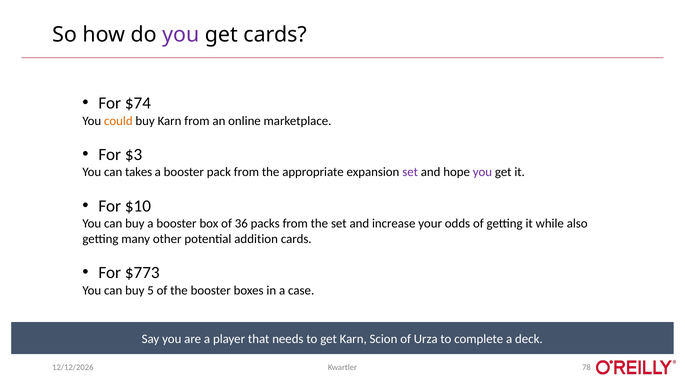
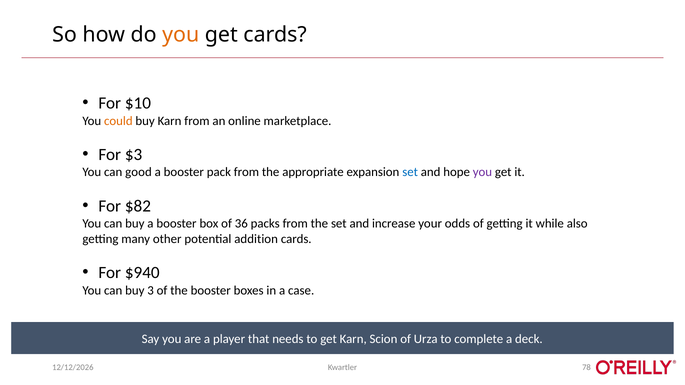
you colour: purple -> orange (181, 34)
$74: $74 -> $10 (138, 103)
takes: takes -> good (138, 172)
set colour: purple -> blue (410, 172)
$10: $10 -> $82 (138, 206)
$773: $773 -> $940 (142, 273)
5: 5 -> 3 (151, 291)
